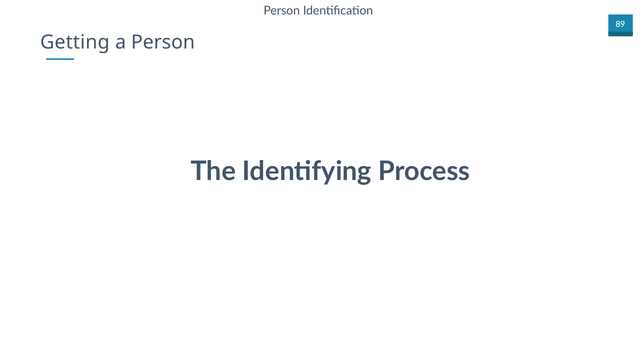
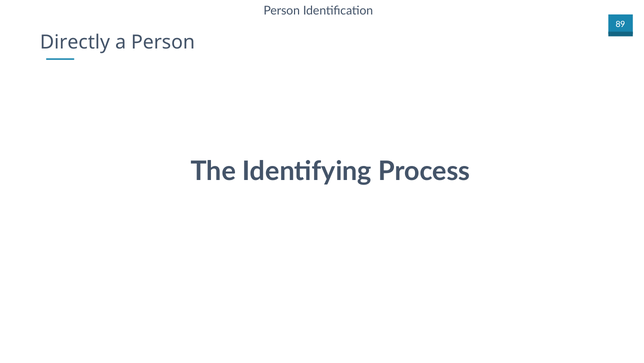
Getting: Getting -> Directly (75, 42)
